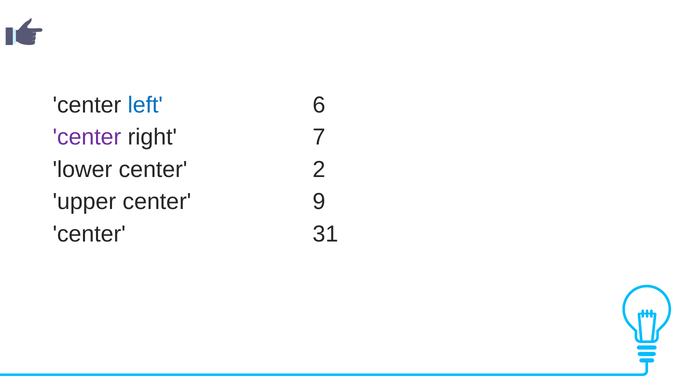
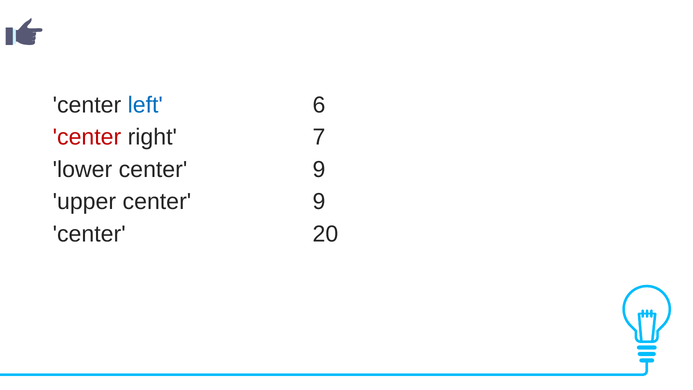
center colour: purple -> red (87, 137)
lower center 2: 2 -> 9 (319, 169)
31: 31 -> 20 (325, 234)
